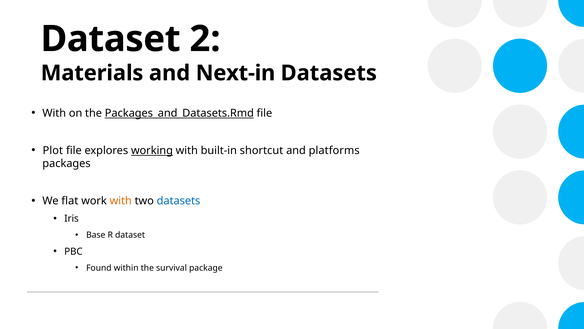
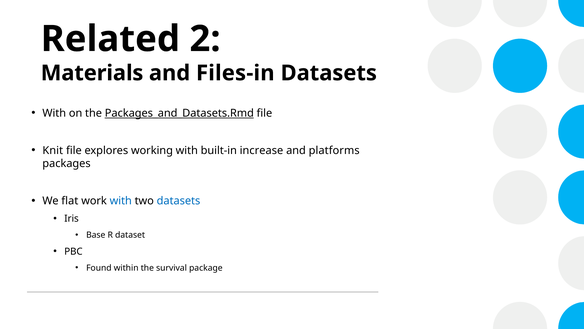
Dataset: Dataset -> Related (110, 39)
Next-in: Next-in -> Files-in (235, 73)
Plot: Plot -> Knit (53, 150)
working underline: present -> none (152, 150)
shortcut: shortcut -> increase (261, 150)
with colour: orange -> blue (121, 201)
